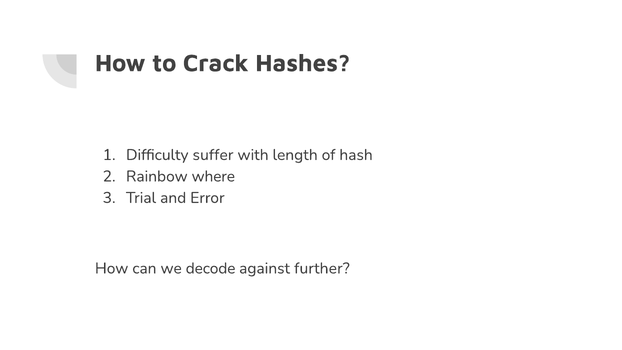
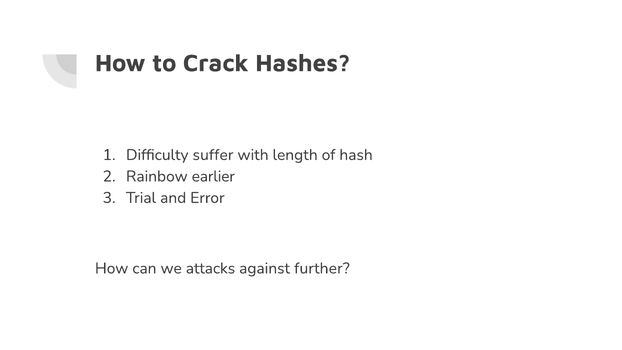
where: where -> earlier (213, 176)
decode: decode -> attacks (211, 268)
